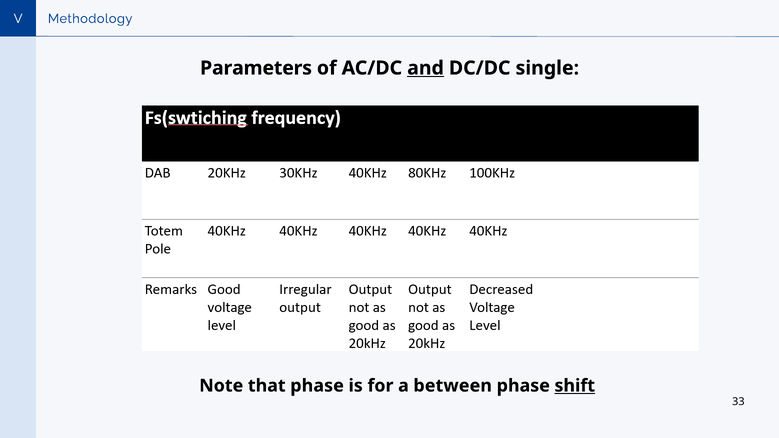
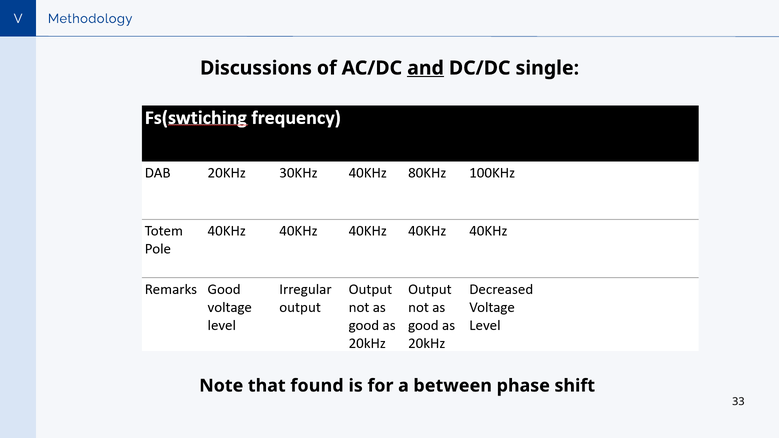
Parameters: Parameters -> Discussions (256, 68)
that phase: phase -> found (317, 386)
shift underline: present -> none (575, 386)
